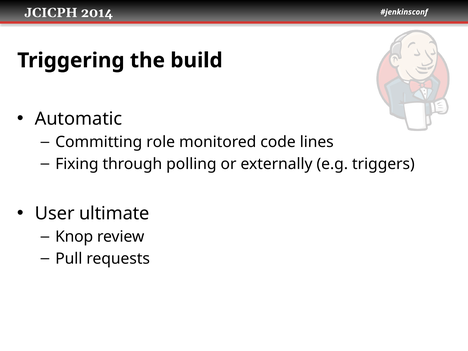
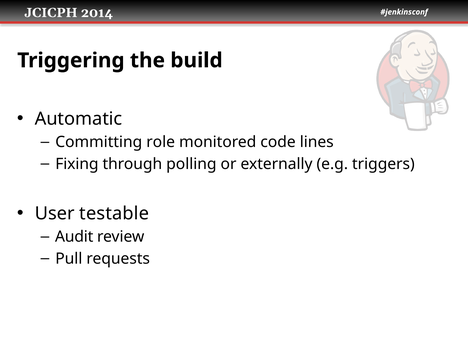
ultimate: ultimate -> testable (114, 214)
Knop: Knop -> Audit (74, 237)
